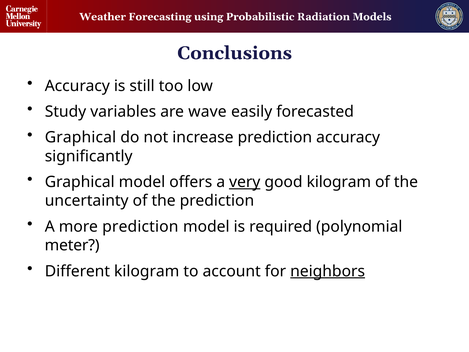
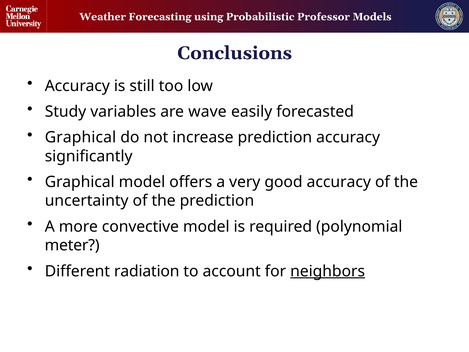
Radiation: Radiation -> Professor (323, 17)
very underline: present -> none (245, 182)
good kilogram: kilogram -> accuracy (339, 182)
more prediction: prediction -> convective (140, 226)
Different kilogram: kilogram -> radiation (147, 271)
